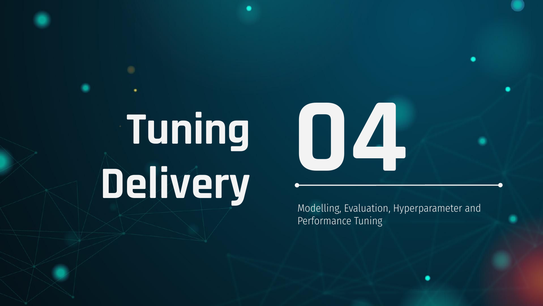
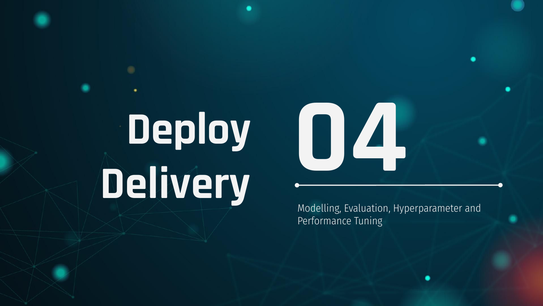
Tuning: Tuning -> Deploy (189, 129)
